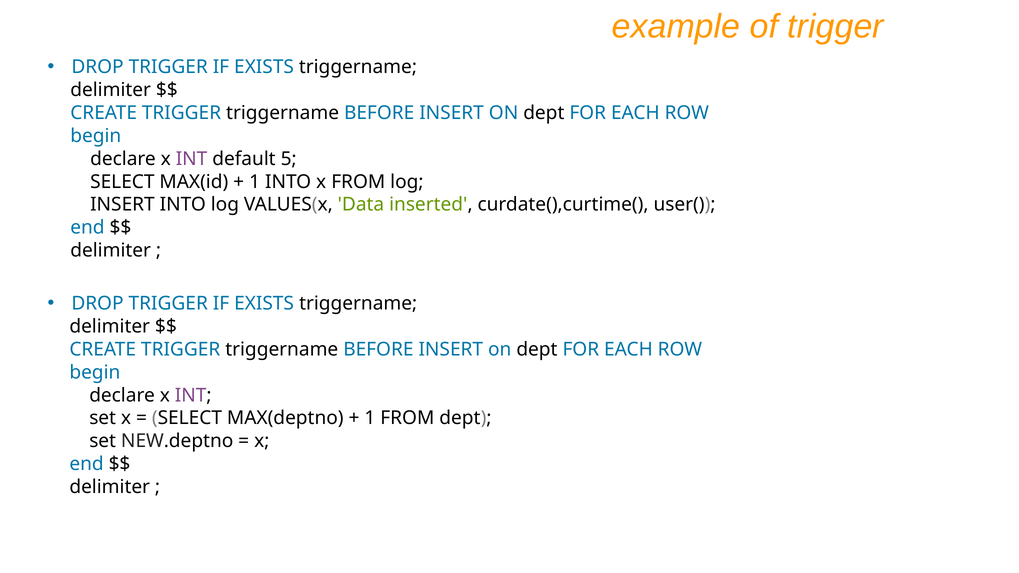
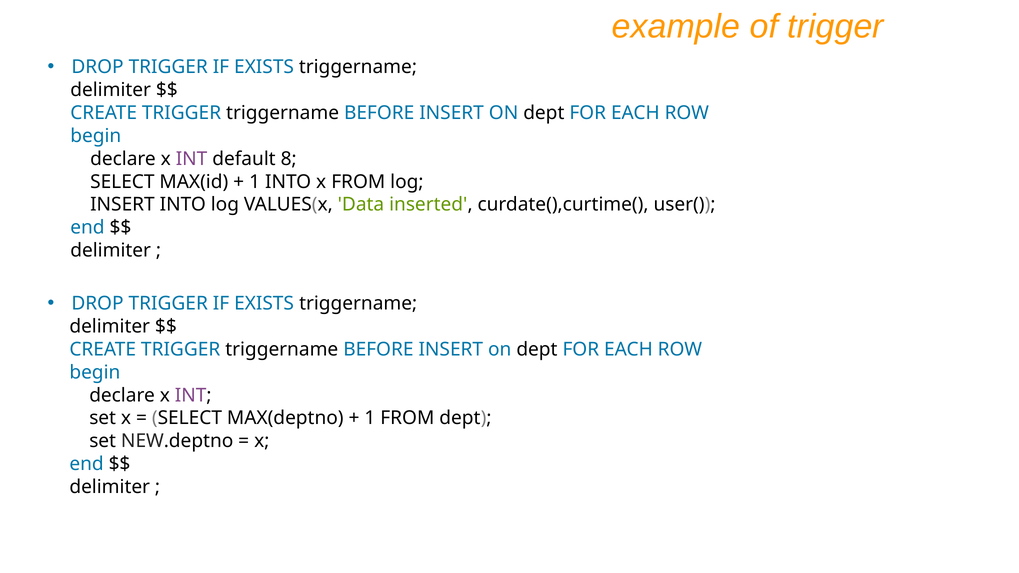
5: 5 -> 8 (289, 159)
